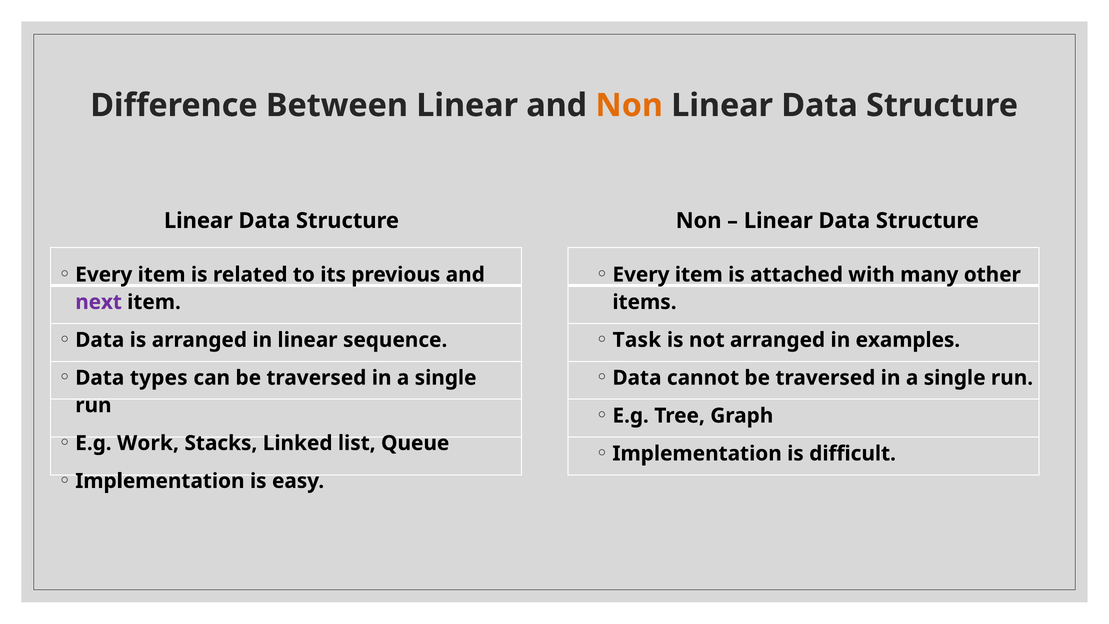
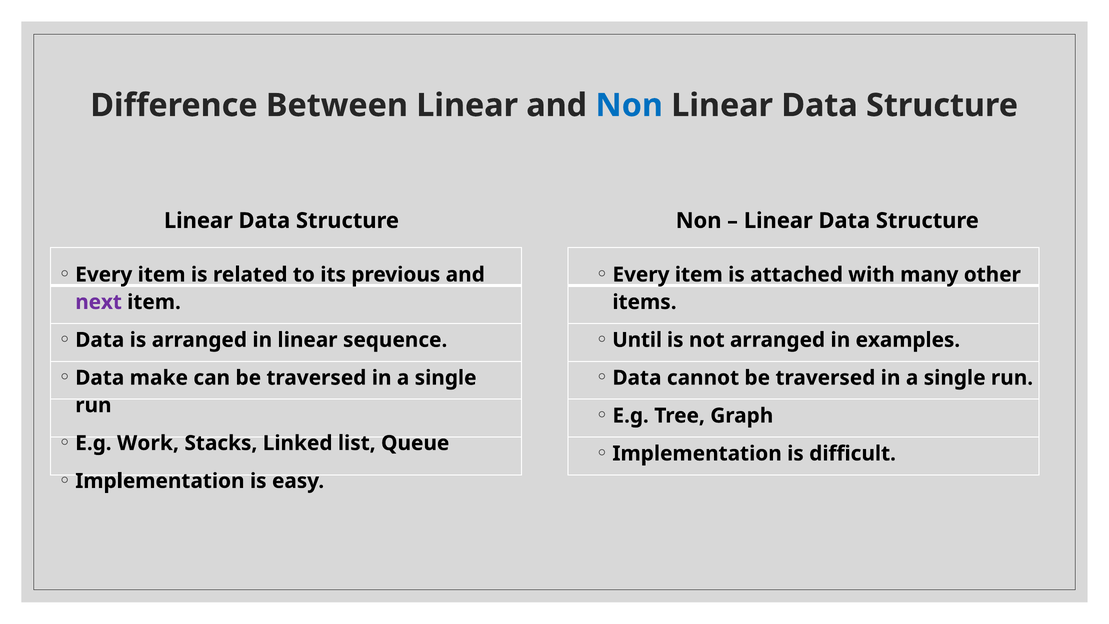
Non colour: orange -> blue (629, 105)
Task: Task -> Until (637, 340)
types: types -> make (159, 378)
